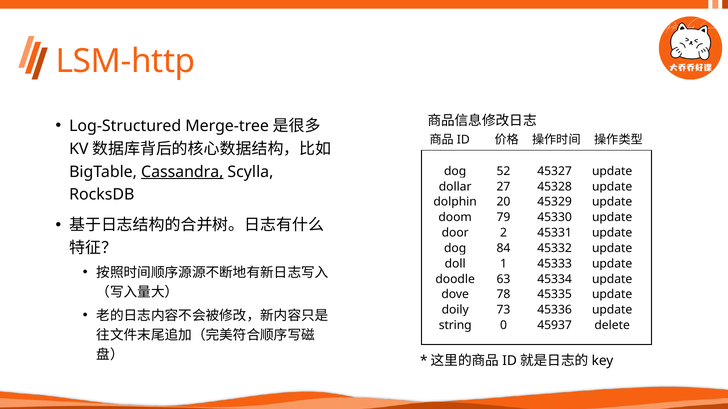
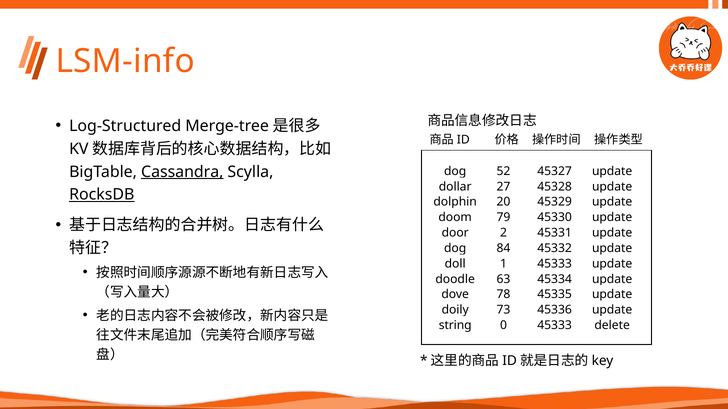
LSM-http: LSM-http -> LSM-info (125, 61)
RocksDB underline: none -> present (102, 195)
0 45937: 45937 -> 45333 (555, 326)
